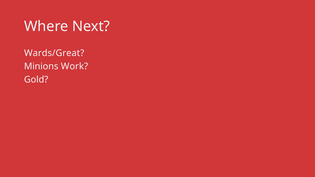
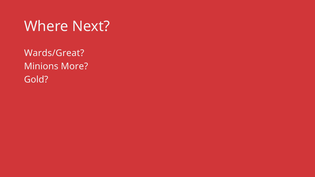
Work: Work -> More (74, 66)
